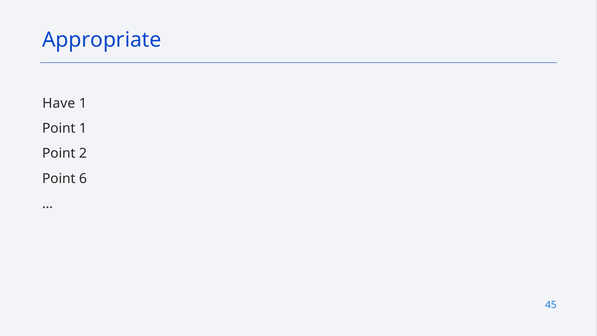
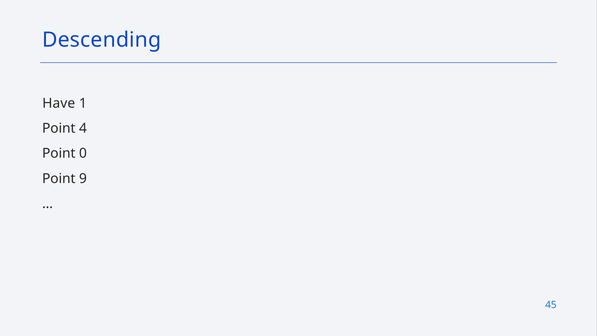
Appropriate: Appropriate -> Descending (102, 40)
Point 1: 1 -> 4 (83, 128)
2: 2 -> 0 (83, 153)
6: 6 -> 9 (83, 178)
